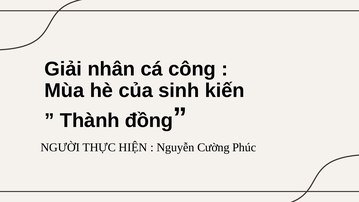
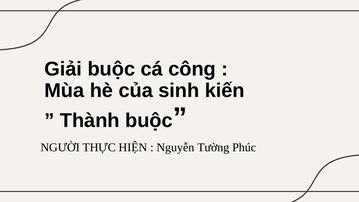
Giải nhân: nhân -> buộc (111, 69)
Thành đồng: đồng -> buộc (149, 120)
Cường: Cường -> Tường (213, 147)
